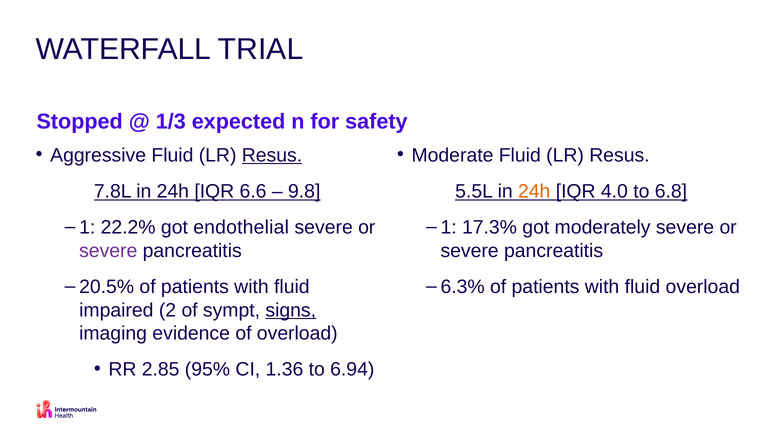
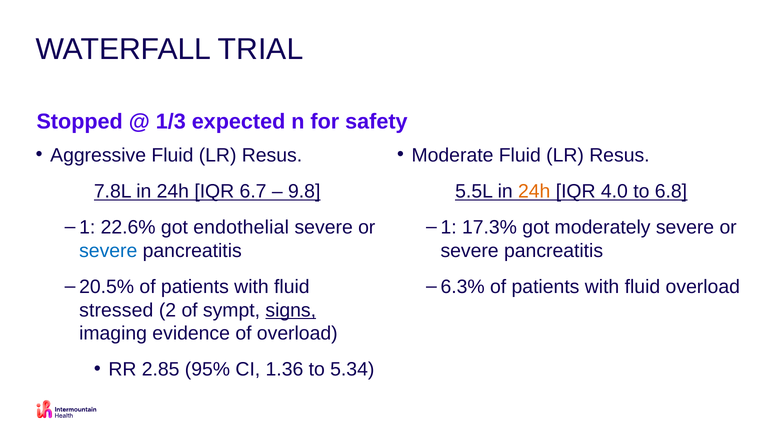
Resus underline: present -> none (272, 155)
6.6: 6.6 -> 6.7 (253, 192)
22.2%: 22.2% -> 22.6% (128, 228)
severe colour: purple -> blue (108, 251)
impaired: impaired -> stressed (116, 310)
6.94: 6.94 -> 5.34 (352, 370)
